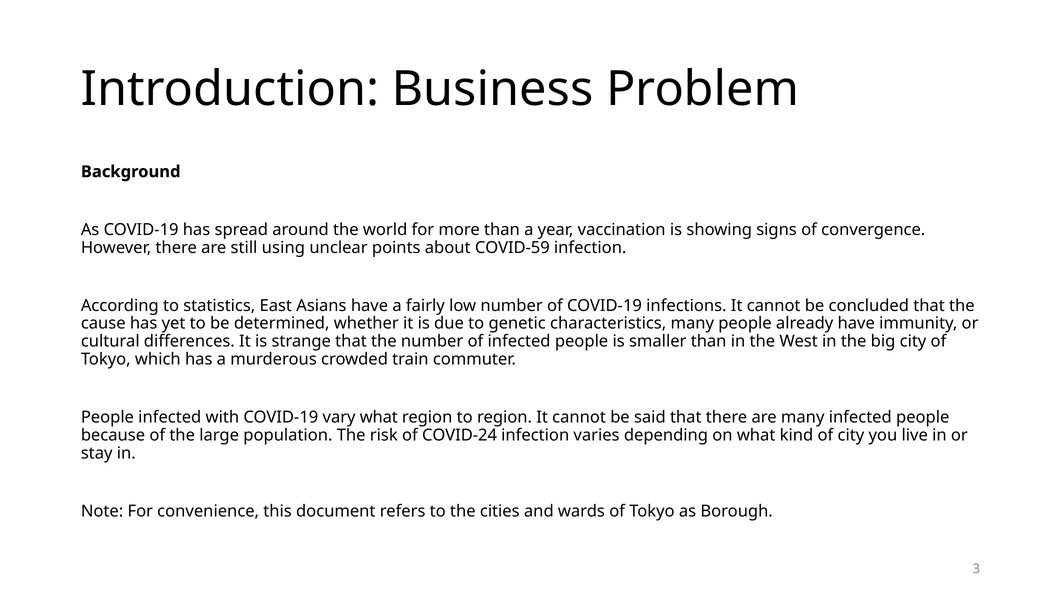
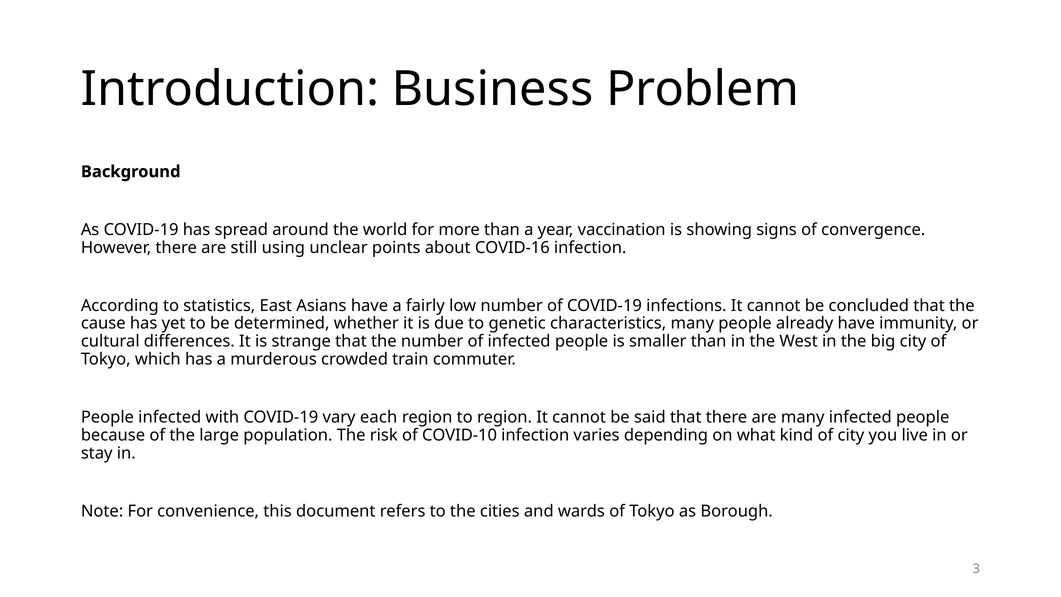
COVID-59: COVID-59 -> COVID-16 (512, 248)
vary what: what -> each (379, 417)
COVID-24: COVID-24 -> COVID-10 (460, 435)
